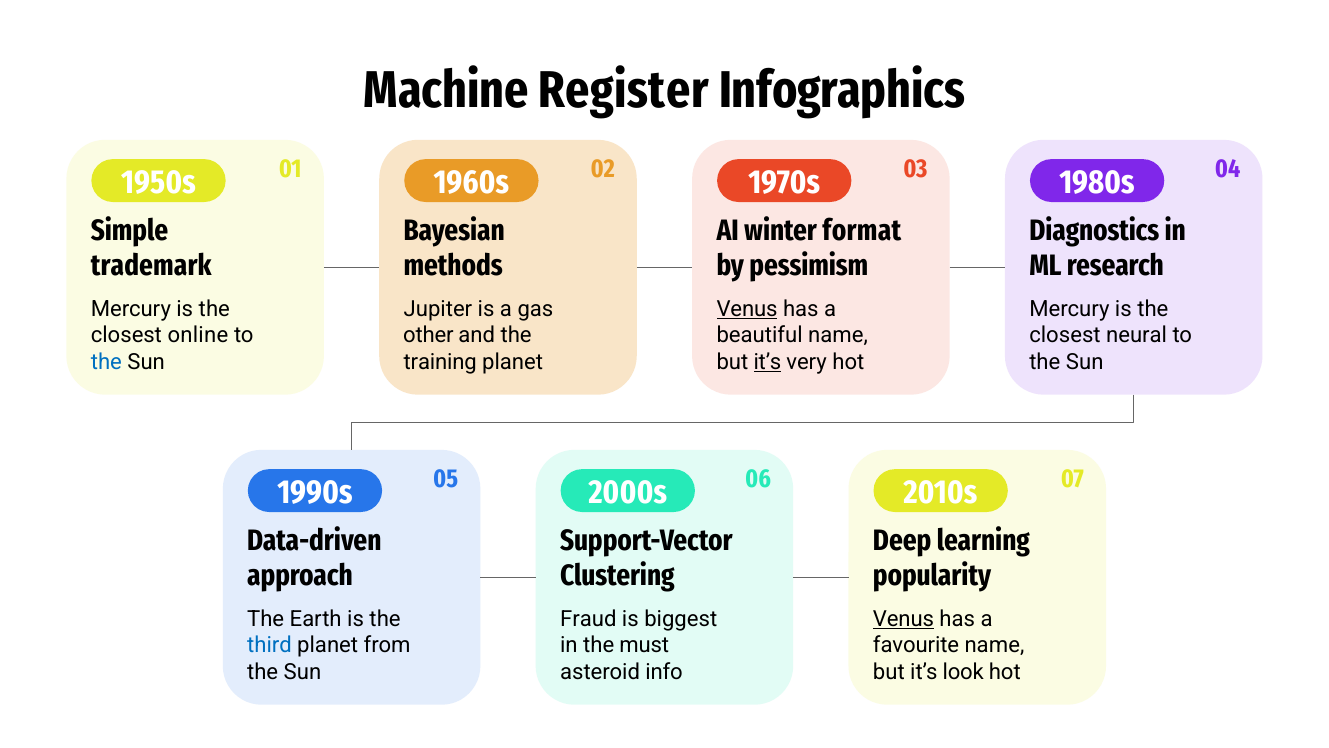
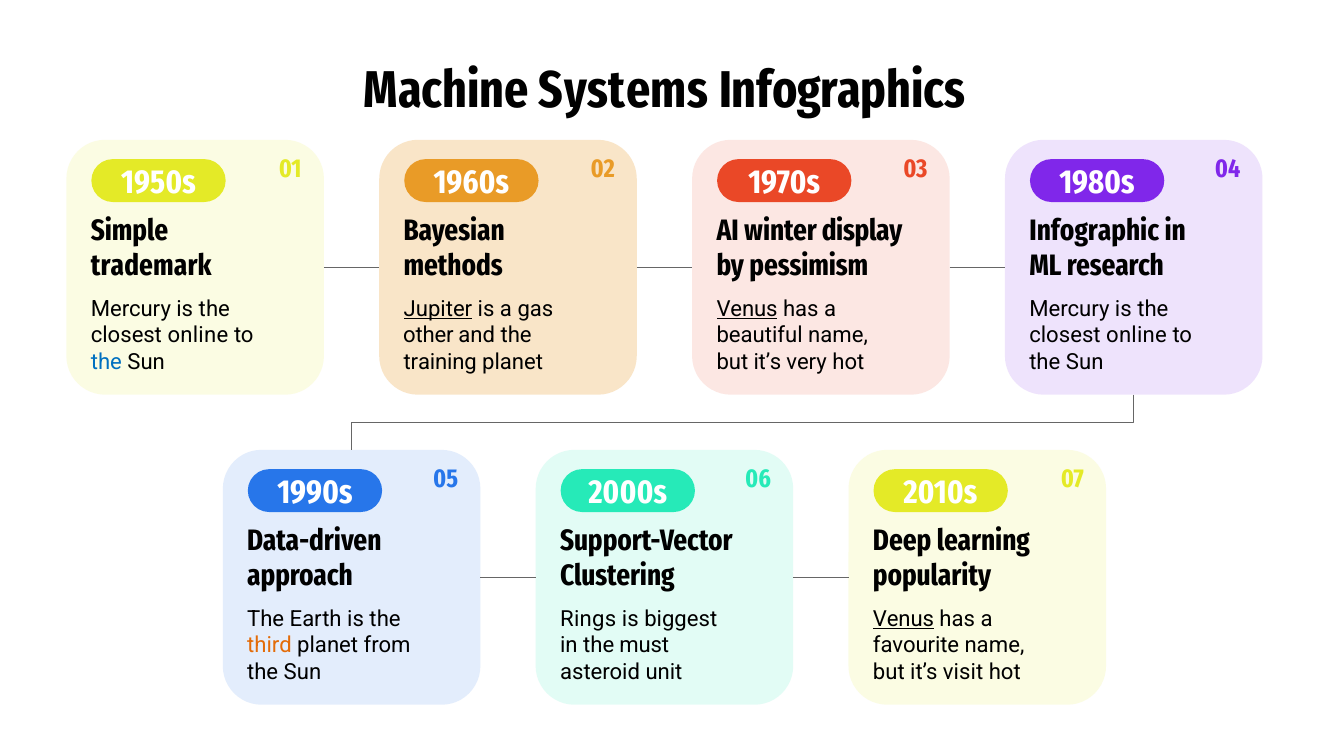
Register: Register -> Systems (624, 90)
format: format -> display (862, 230)
Diagnostics: Diagnostics -> Infographic (1094, 230)
Jupiter underline: none -> present (438, 309)
neural: neural -> online (1136, 335)
it’s underline: present -> none (767, 362)
Fraud: Fraud -> Rings (588, 619)
third colour: blue -> orange (270, 645)
info: info -> unit (664, 672)
look: look -> visit (963, 672)
